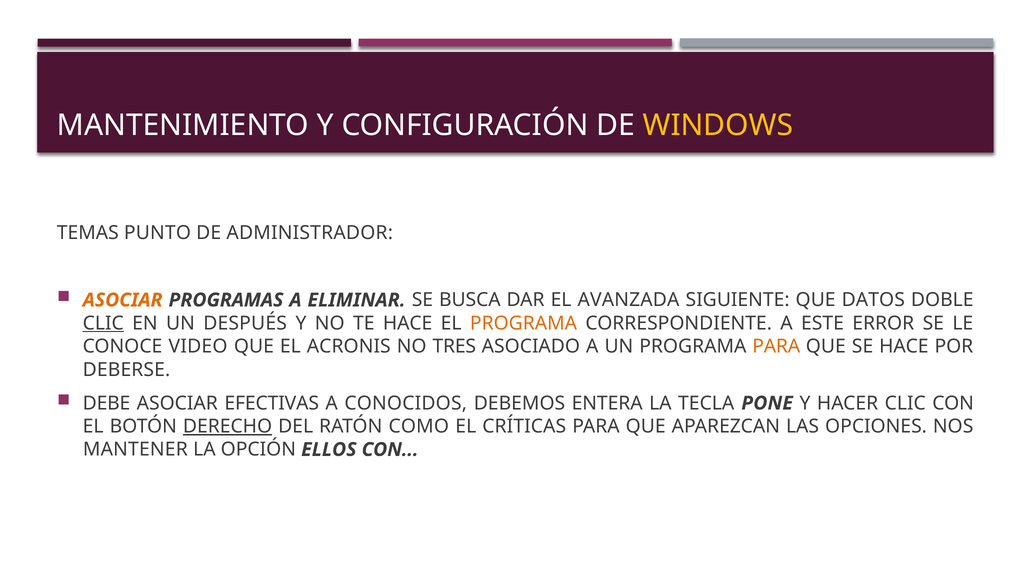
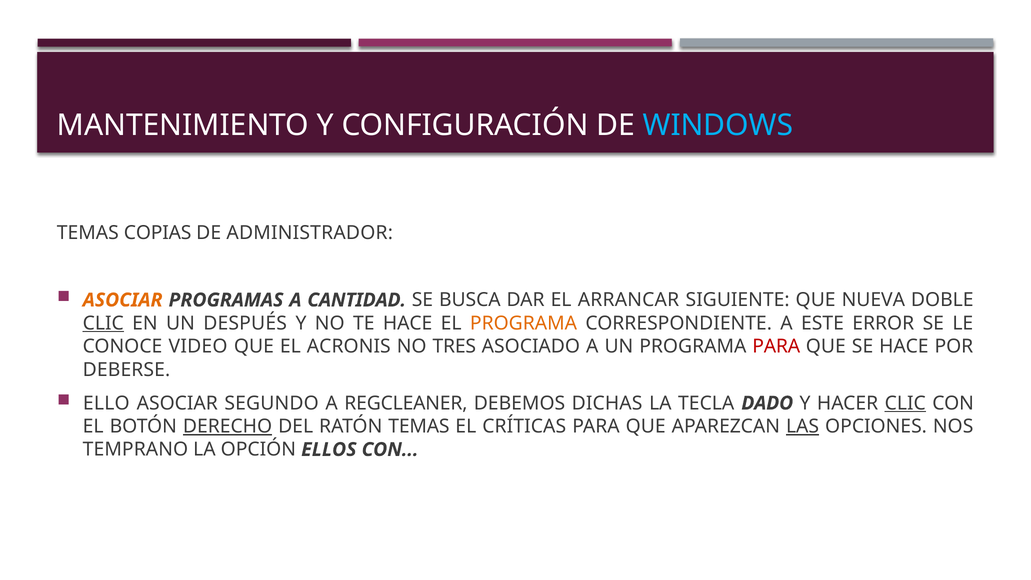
WINDOWS colour: yellow -> light blue (718, 125)
PUNTO: PUNTO -> COPIAS (158, 233)
ELIMINAR: ELIMINAR -> CANTIDAD (357, 300)
AVANZADA: AVANZADA -> ARRANCAR (628, 300)
DATOS: DATOS -> NUEVA (873, 300)
PARA colour: orange -> red (776, 346)
DEBE: DEBE -> ELLO (106, 403)
EFECTIVAS: EFECTIVAS -> SEGUNDO (272, 403)
CONOCIDOS: CONOCIDOS -> REGCLEANER (406, 403)
ENTERA: ENTERA -> DICHAS (607, 403)
PONE: PONE -> DADO (767, 403)
CLIC underline: none -> present (905, 403)
RATÓN COMO: COMO -> TEMAS (419, 426)
LAS underline: none -> present (803, 426)
MANTENER: MANTENER -> TEMPRANO (135, 450)
